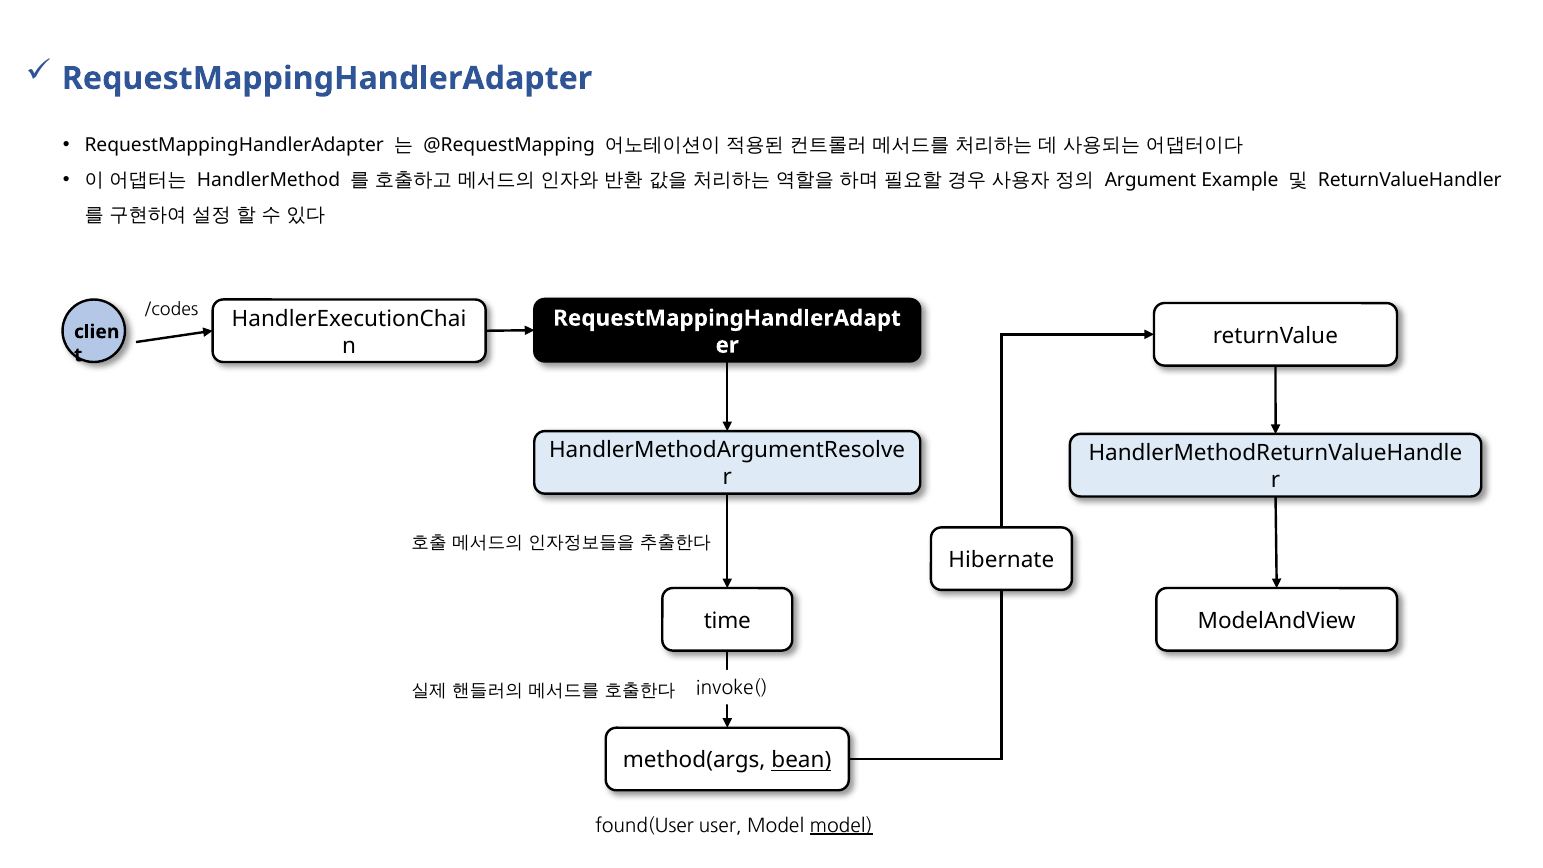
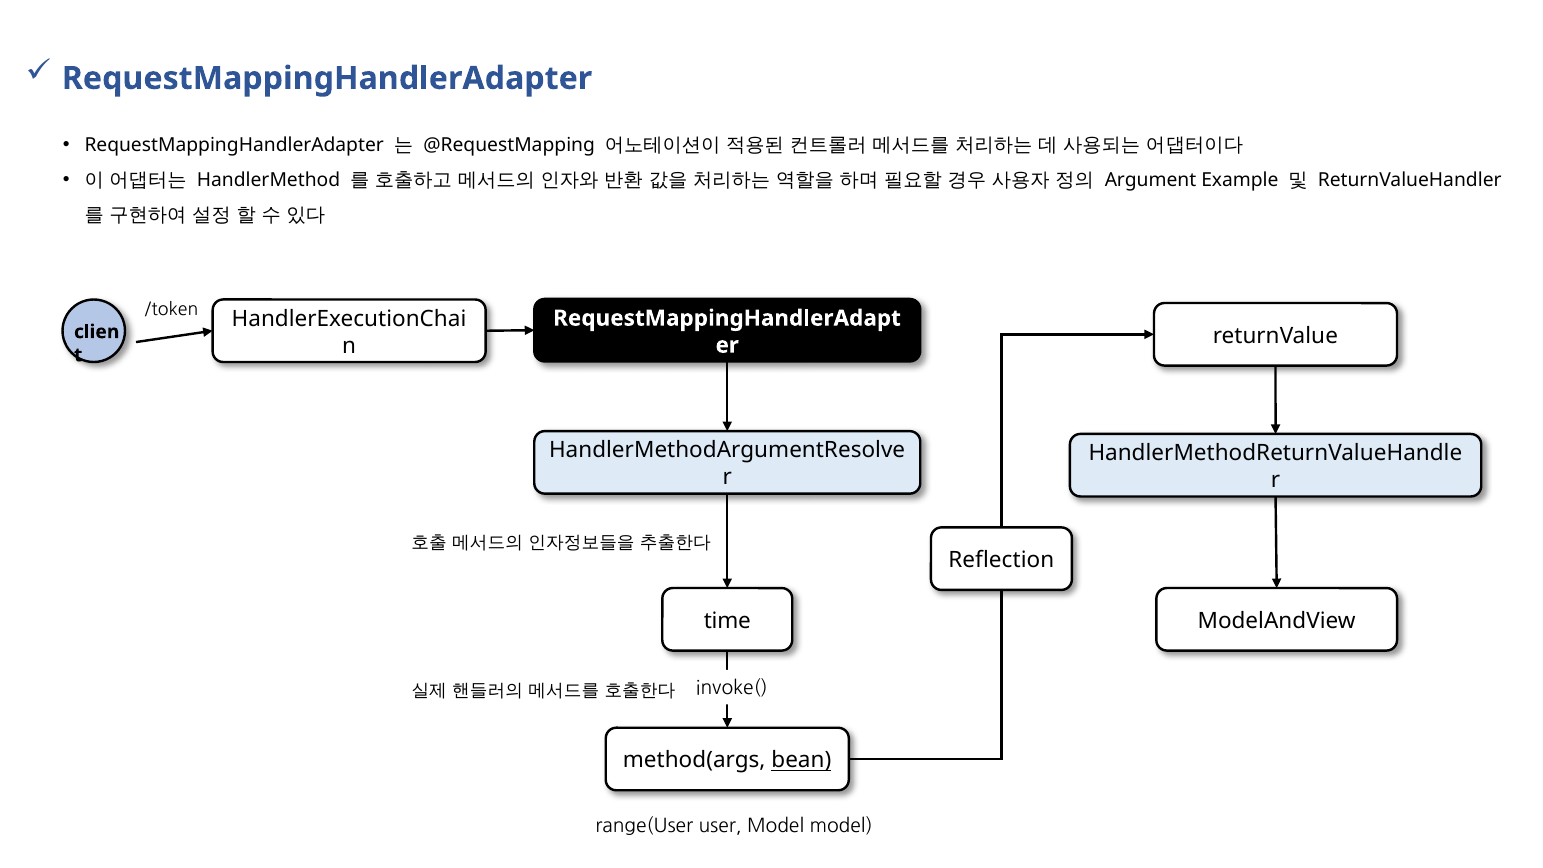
/codes: /codes -> /token (171, 310)
Hibernate: Hibernate -> Reflection (1001, 560)
found(User: found(User -> range(User (644, 826)
model underline: present -> none (841, 826)
